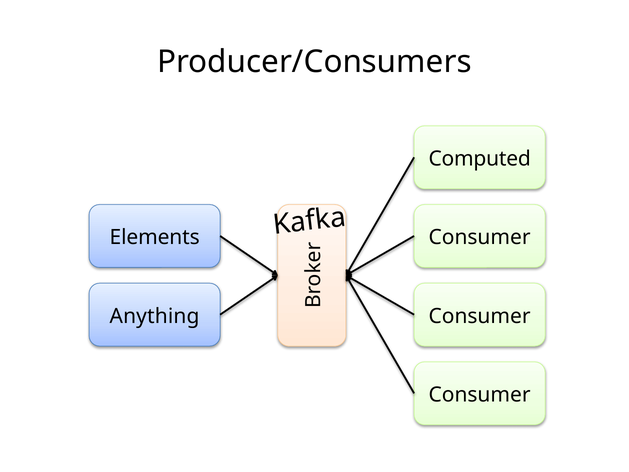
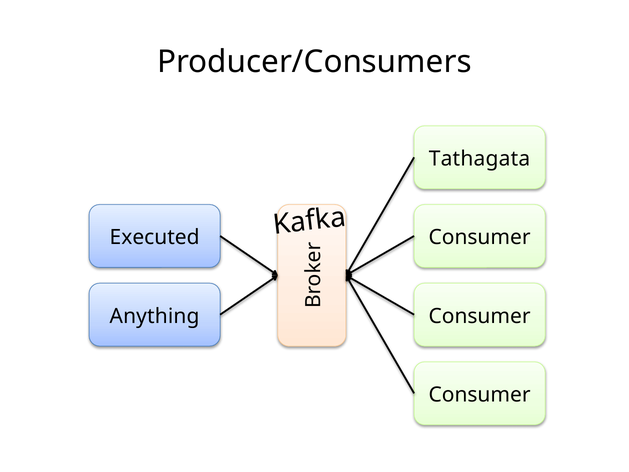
Computed: Computed -> Tathagata (479, 159)
Elements: Elements -> Executed (155, 237)
